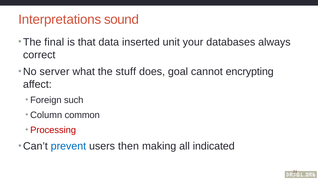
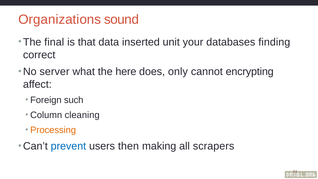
Interpretations: Interpretations -> Organizations (60, 19)
always: always -> finding (274, 42)
stuff: stuff -> here (126, 72)
goal: goal -> only (178, 72)
common: common -> cleaning (82, 115)
Processing colour: red -> orange (53, 130)
indicated: indicated -> scrapers (214, 146)
